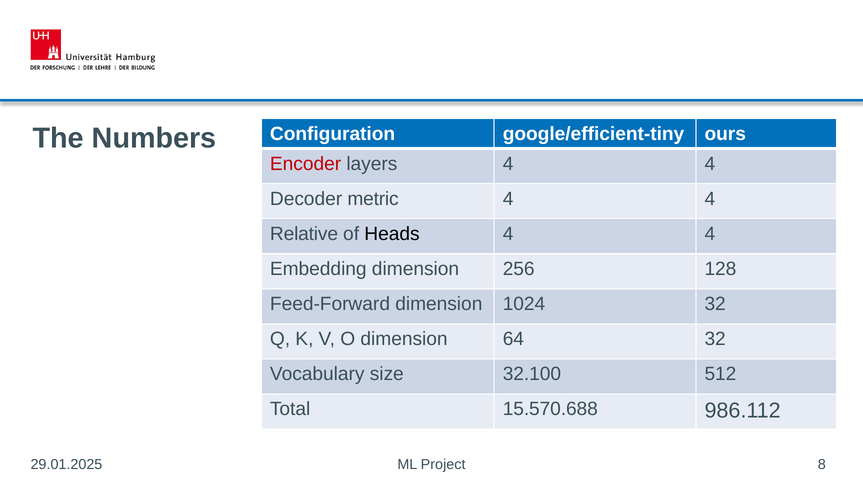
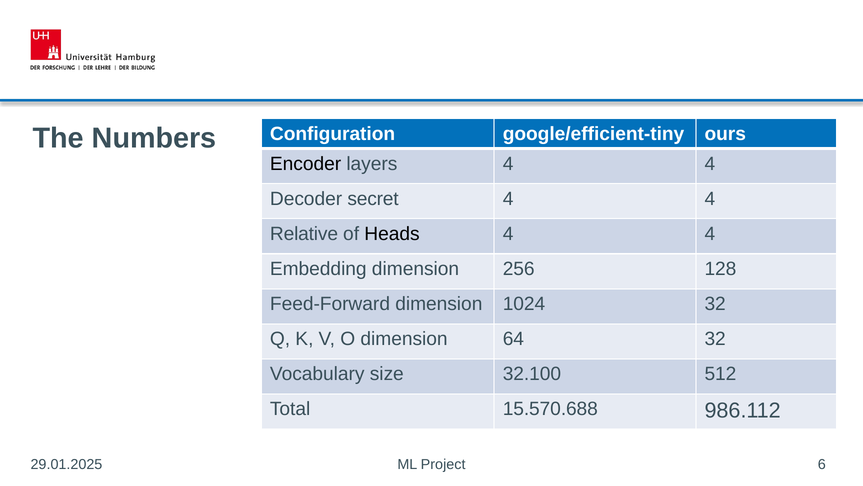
Encoder colour: red -> black (306, 164)
metric: metric -> secret (373, 199)
8: 8 -> 6 (822, 464)
